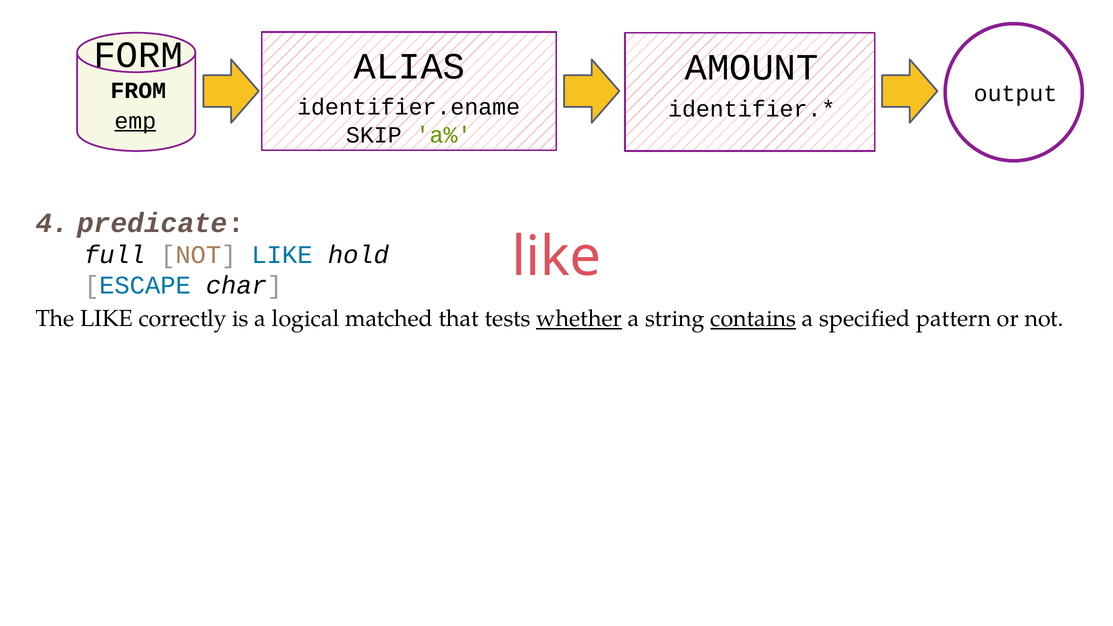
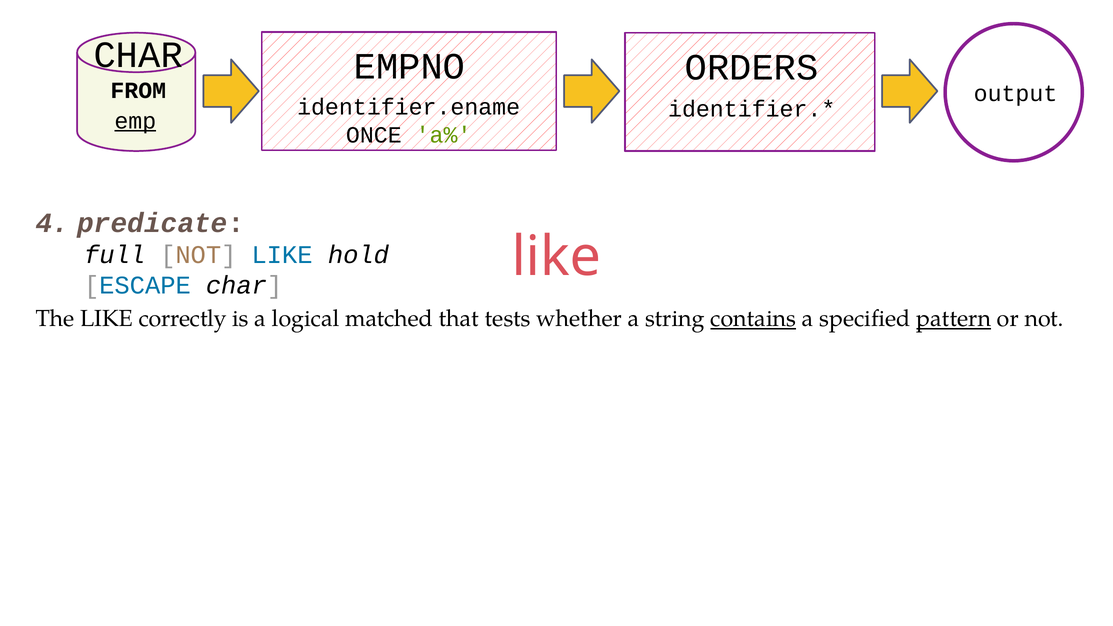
FORM: FORM -> CHAR (138, 55)
ALIAS: ALIAS -> EMPNO (409, 67)
AMOUNT: AMOUNT -> ORDERS (752, 68)
SKIP: SKIP -> ONCE (374, 135)
whether underline: present -> none (579, 319)
pattern underline: none -> present (954, 319)
